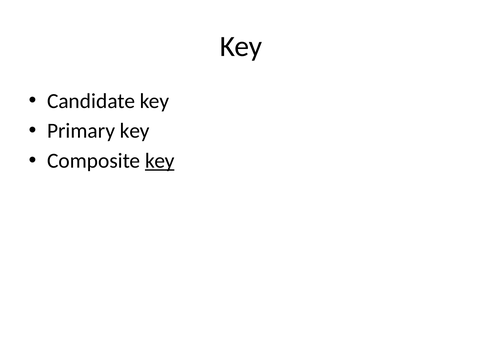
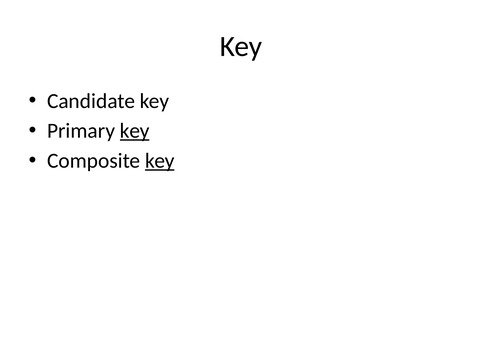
key underline: none -> present (135, 131)
